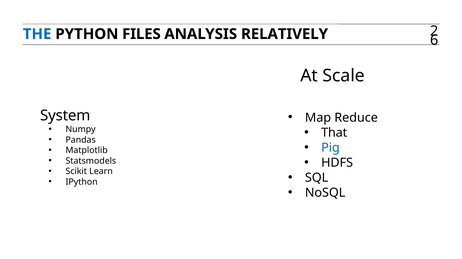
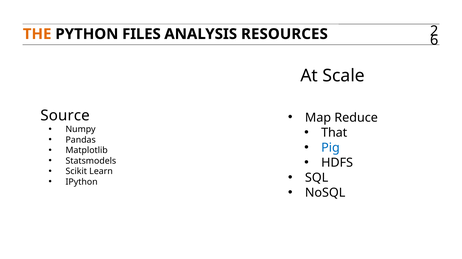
THE colour: blue -> orange (37, 34)
RELATIVELY: RELATIVELY -> RESOURCES (284, 34)
System: System -> Source (65, 116)
